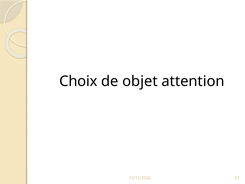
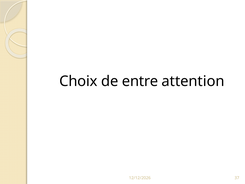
objet: objet -> entre (140, 81)
